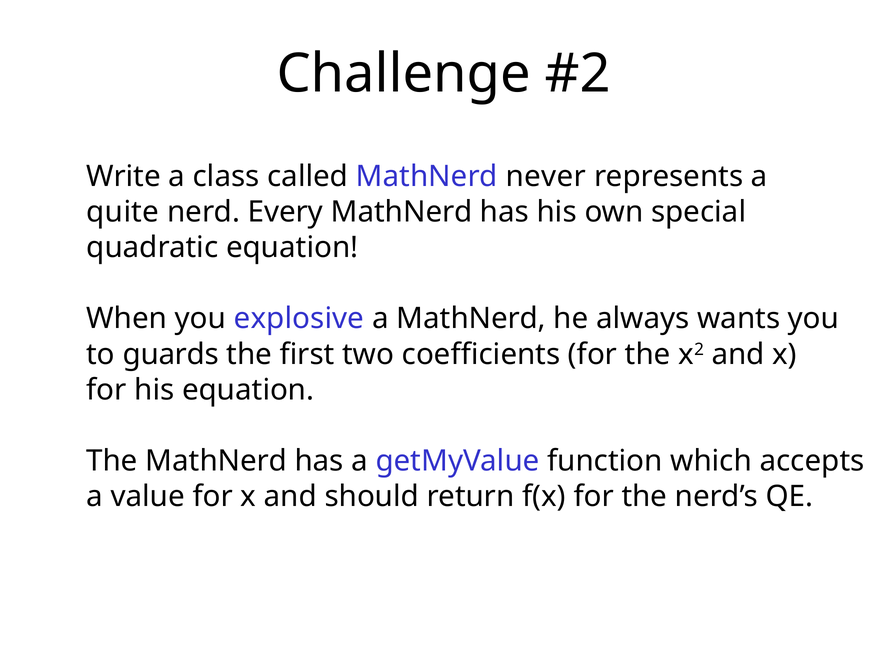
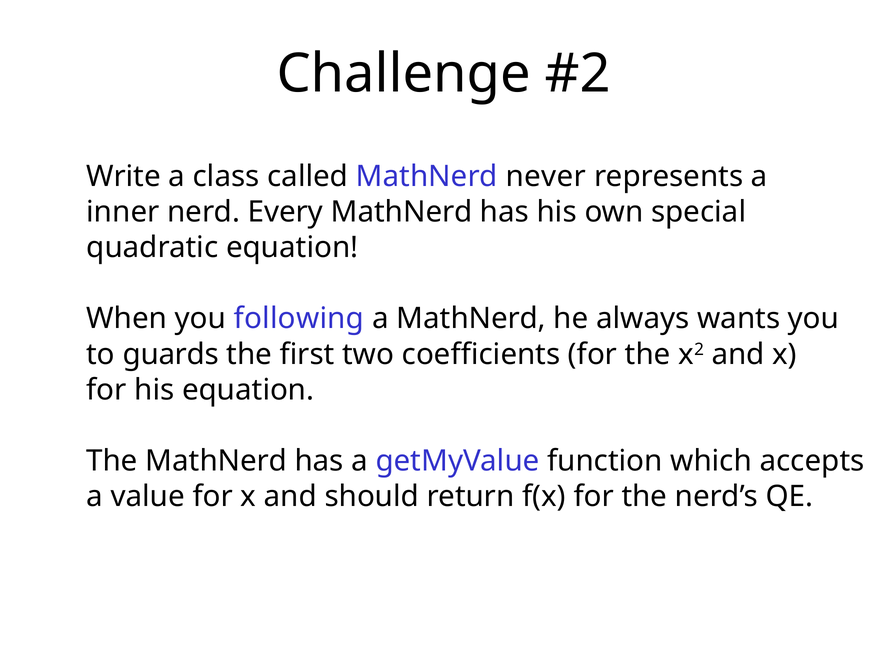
quite: quite -> inner (123, 212)
explosive: explosive -> following (299, 319)
